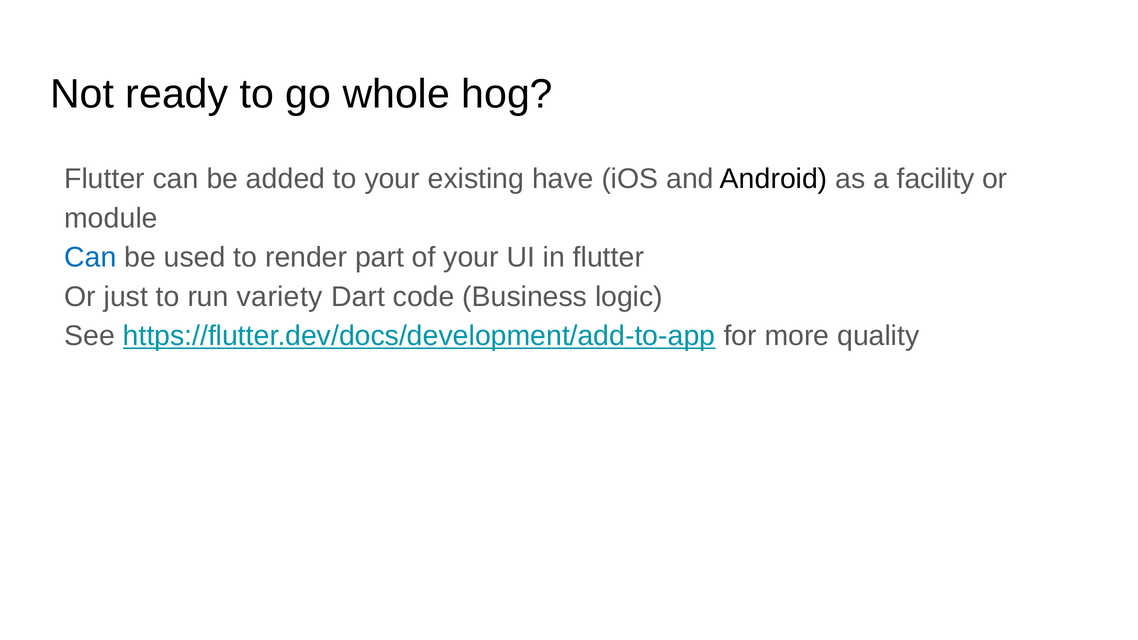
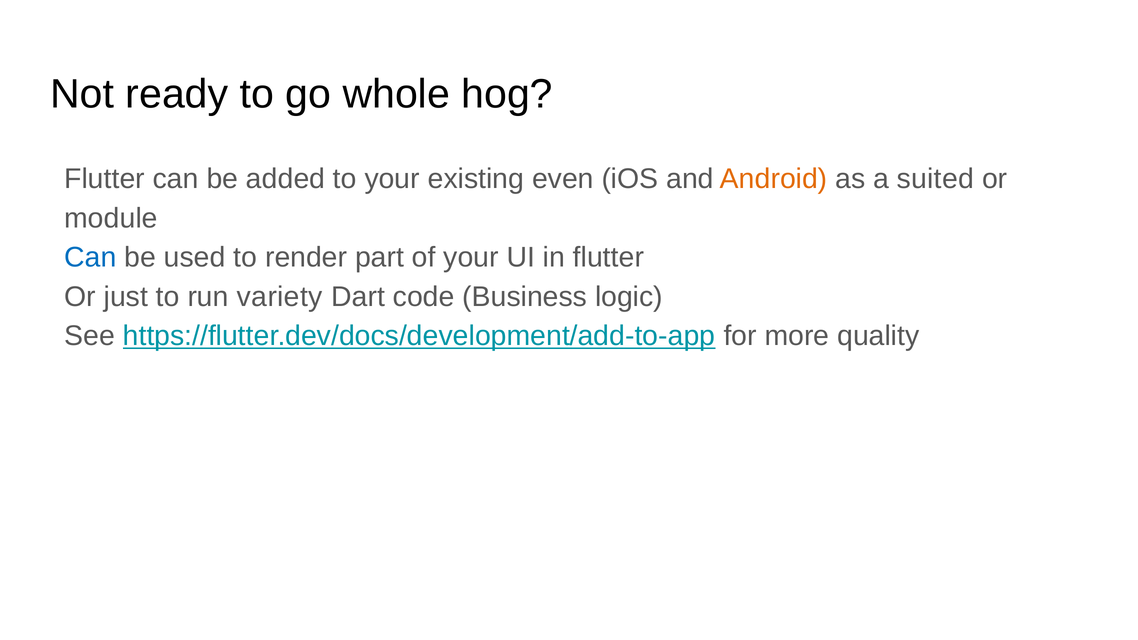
have: have -> even (563, 179)
Android colour: black -> orange (774, 179)
facility: facility -> suited (935, 179)
